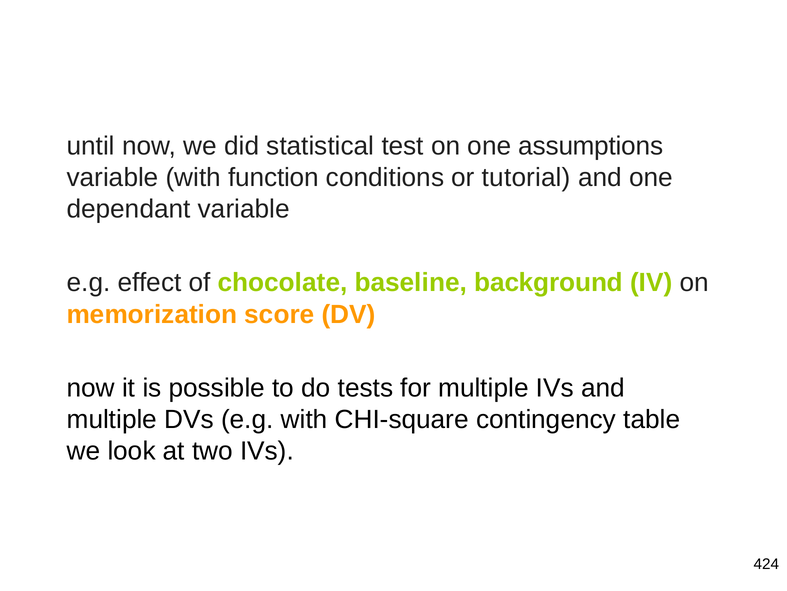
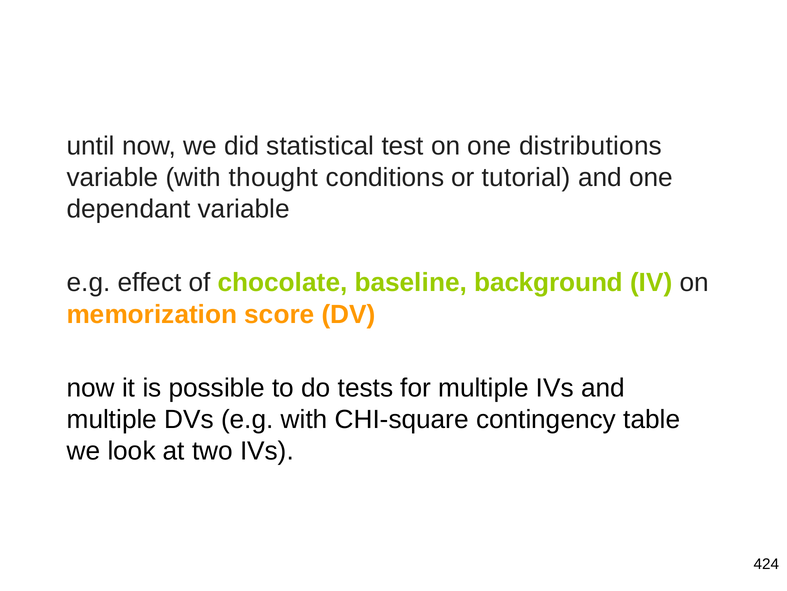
assumptions: assumptions -> distributions (591, 146)
function: function -> thought (273, 178)
